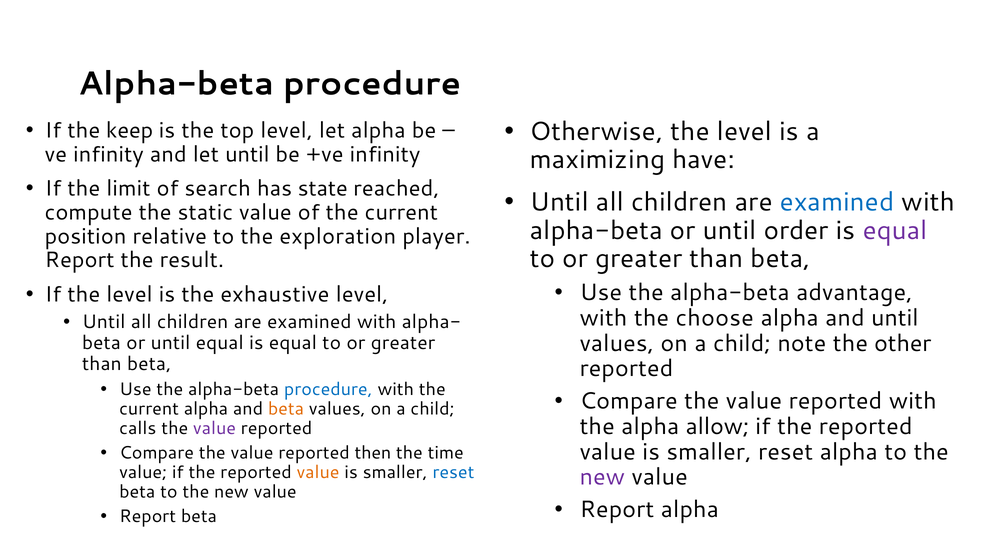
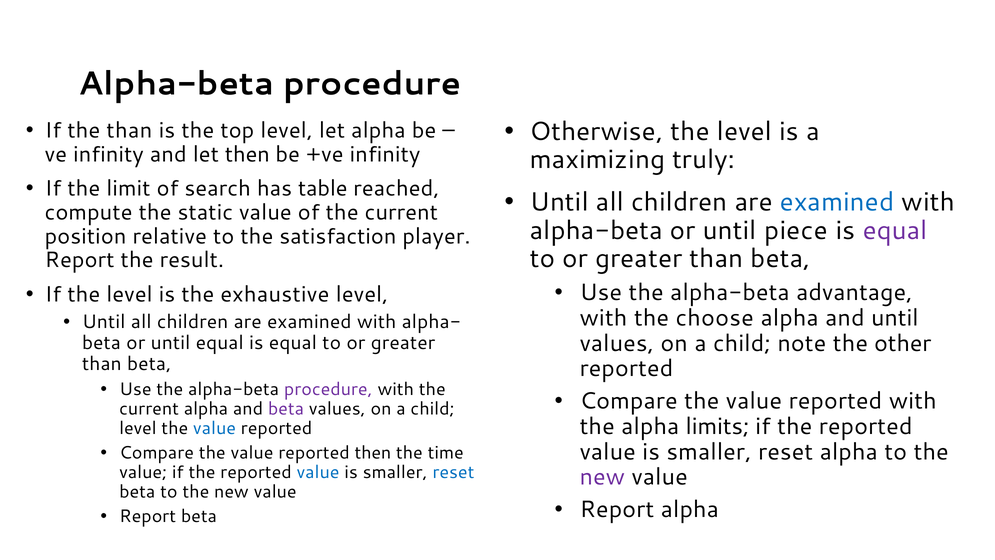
the keep: keep -> than (129, 130)
let until: until -> then (247, 154)
have: have -> truly (703, 160)
state: state -> table (323, 188)
order: order -> piece (796, 230)
exploration: exploration -> satisfaction (338, 236)
procedure colour: blue -> purple (328, 389)
beta colour: orange -> purple (286, 409)
allow: allow -> limits (717, 426)
calls: calls -> level (138, 428)
value colour: purple -> blue (214, 428)
value colour: orange -> blue (318, 472)
